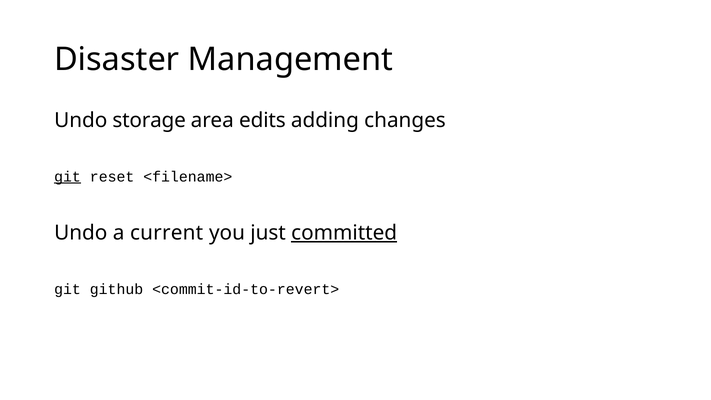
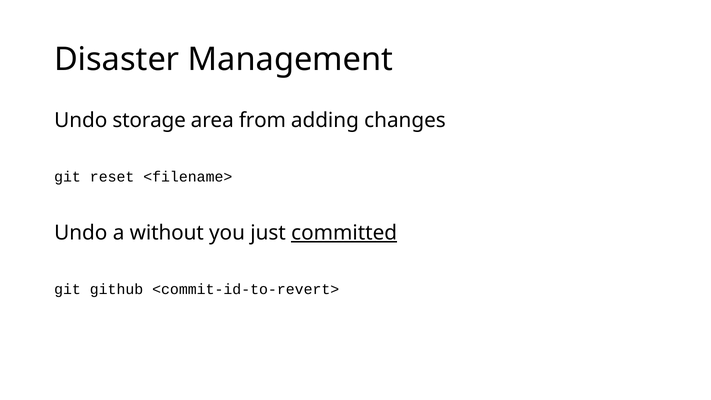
edits: edits -> from (262, 120)
git underline: present -> none (68, 177)
current: current -> without (167, 233)
